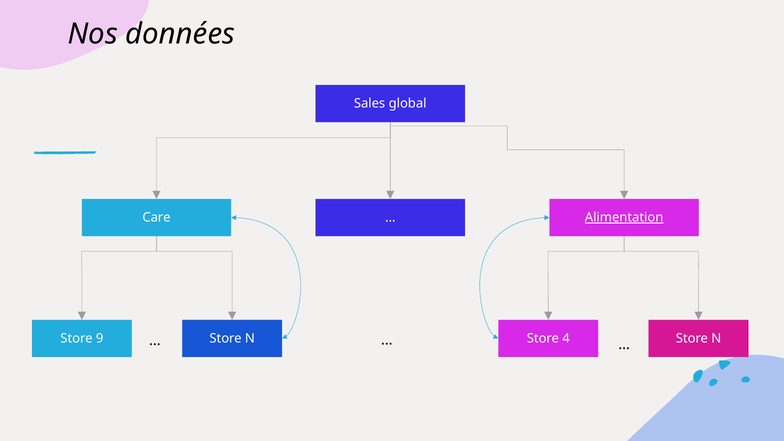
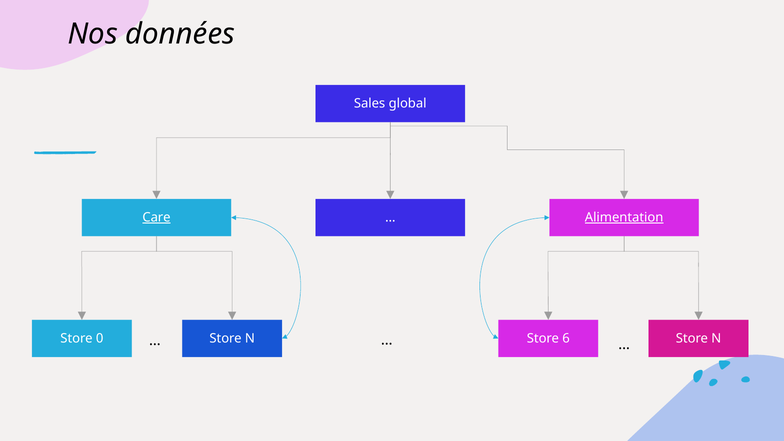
Care underline: none -> present (157, 217)
9: 9 -> 0 (100, 338)
4: 4 -> 6 (566, 338)
